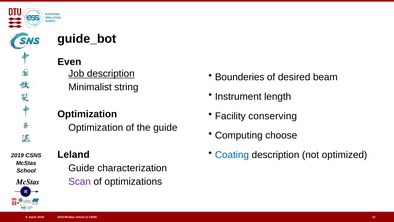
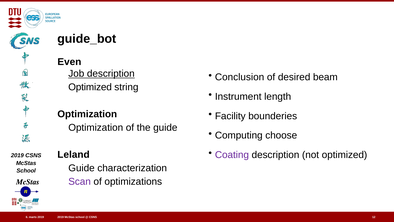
Bounderies: Bounderies -> Conclusion (240, 77)
Minimalist: Minimalist -> Optimized (90, 87)
conserving: conserving -> bounderies (273, 116)
Coating colour: blue -> purple (232, 155)
